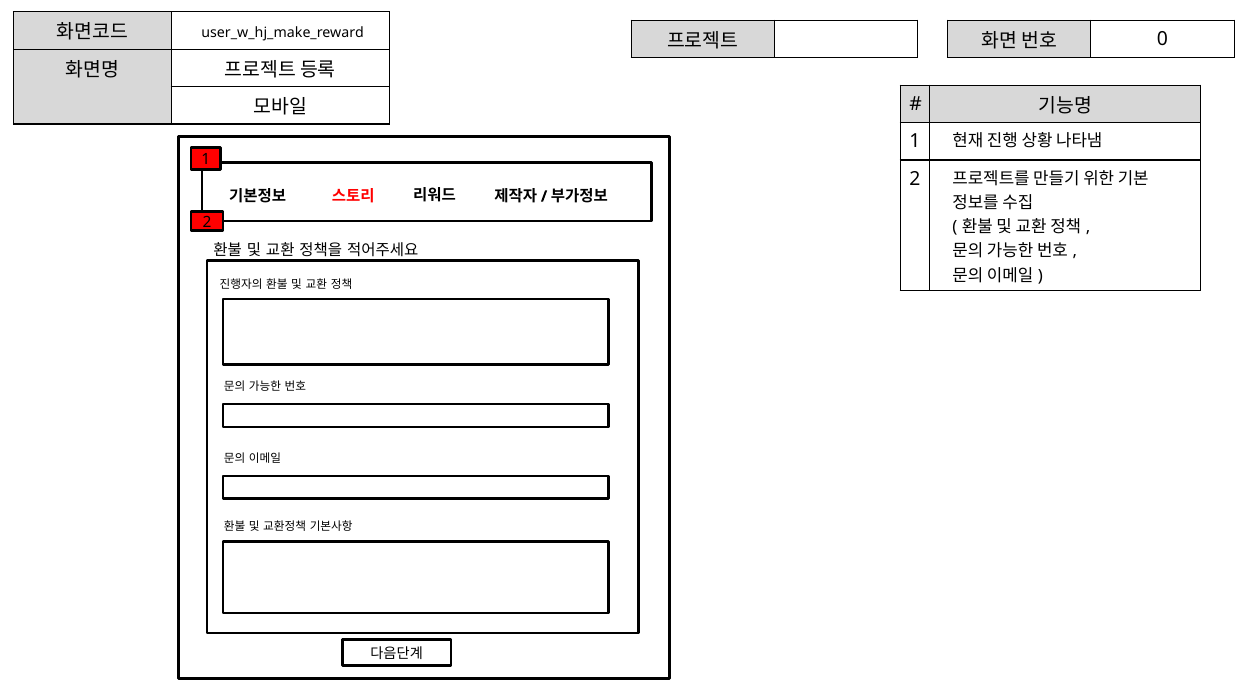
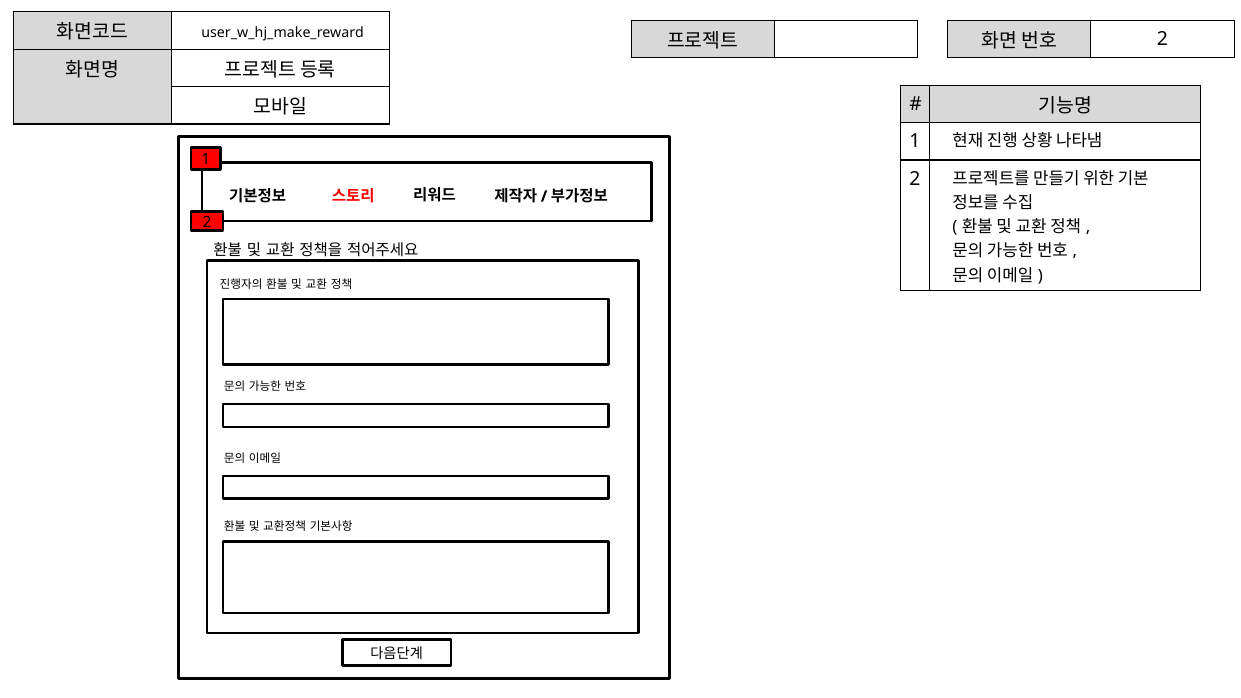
0: 0 -> 2 (1162, 39)
